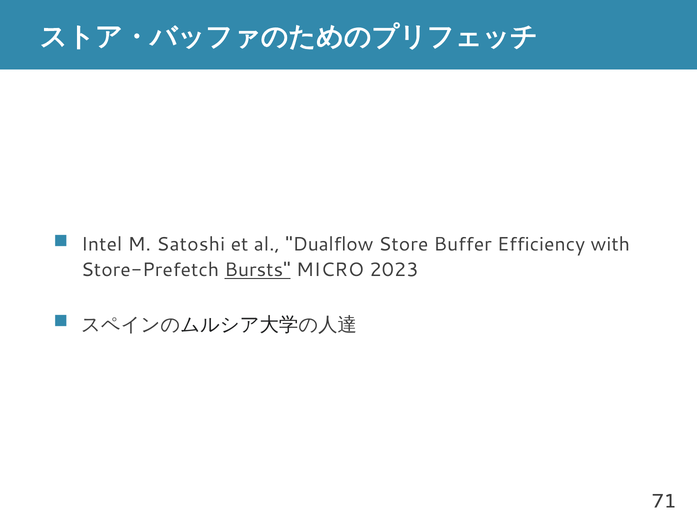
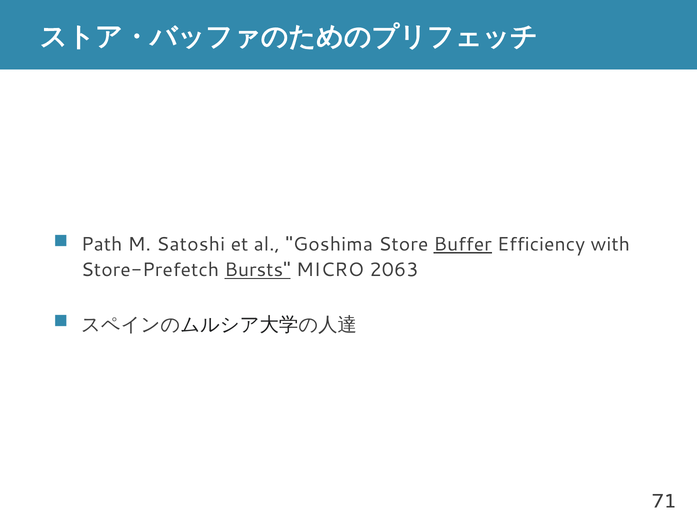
Intel: Intel -> Path (102, 244)
Dualflow: Dualflow -> Goshima (329, 244)
Buffer underline: none -> present (463, 244)
2023: 2023 -> 2063 (394, 270)
